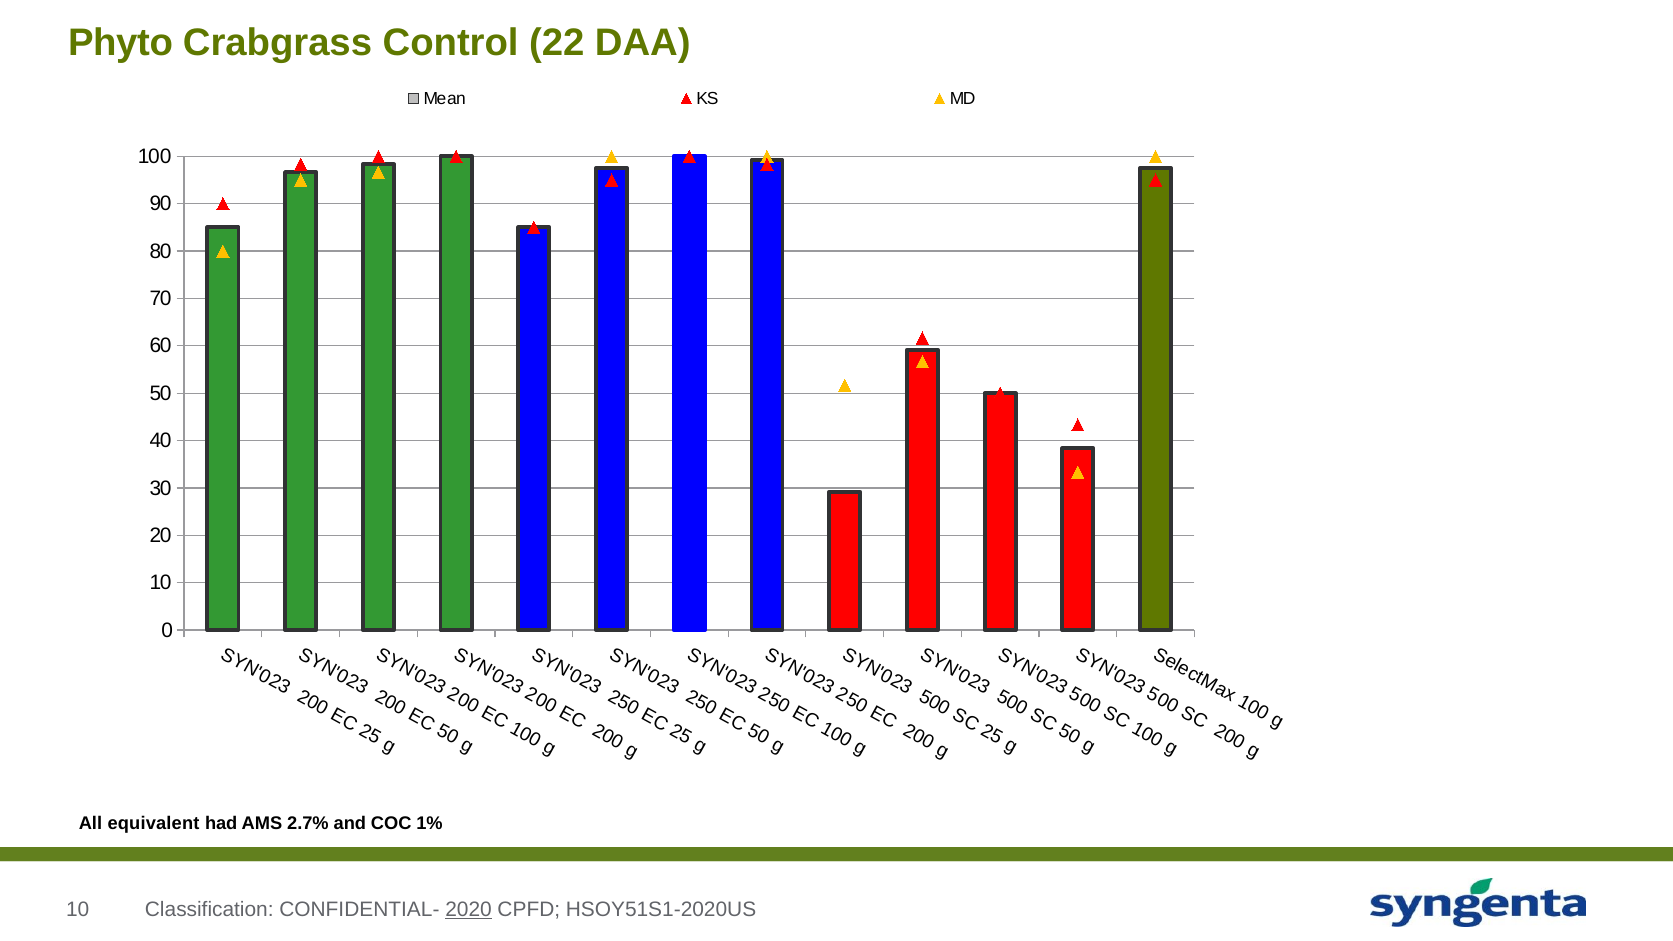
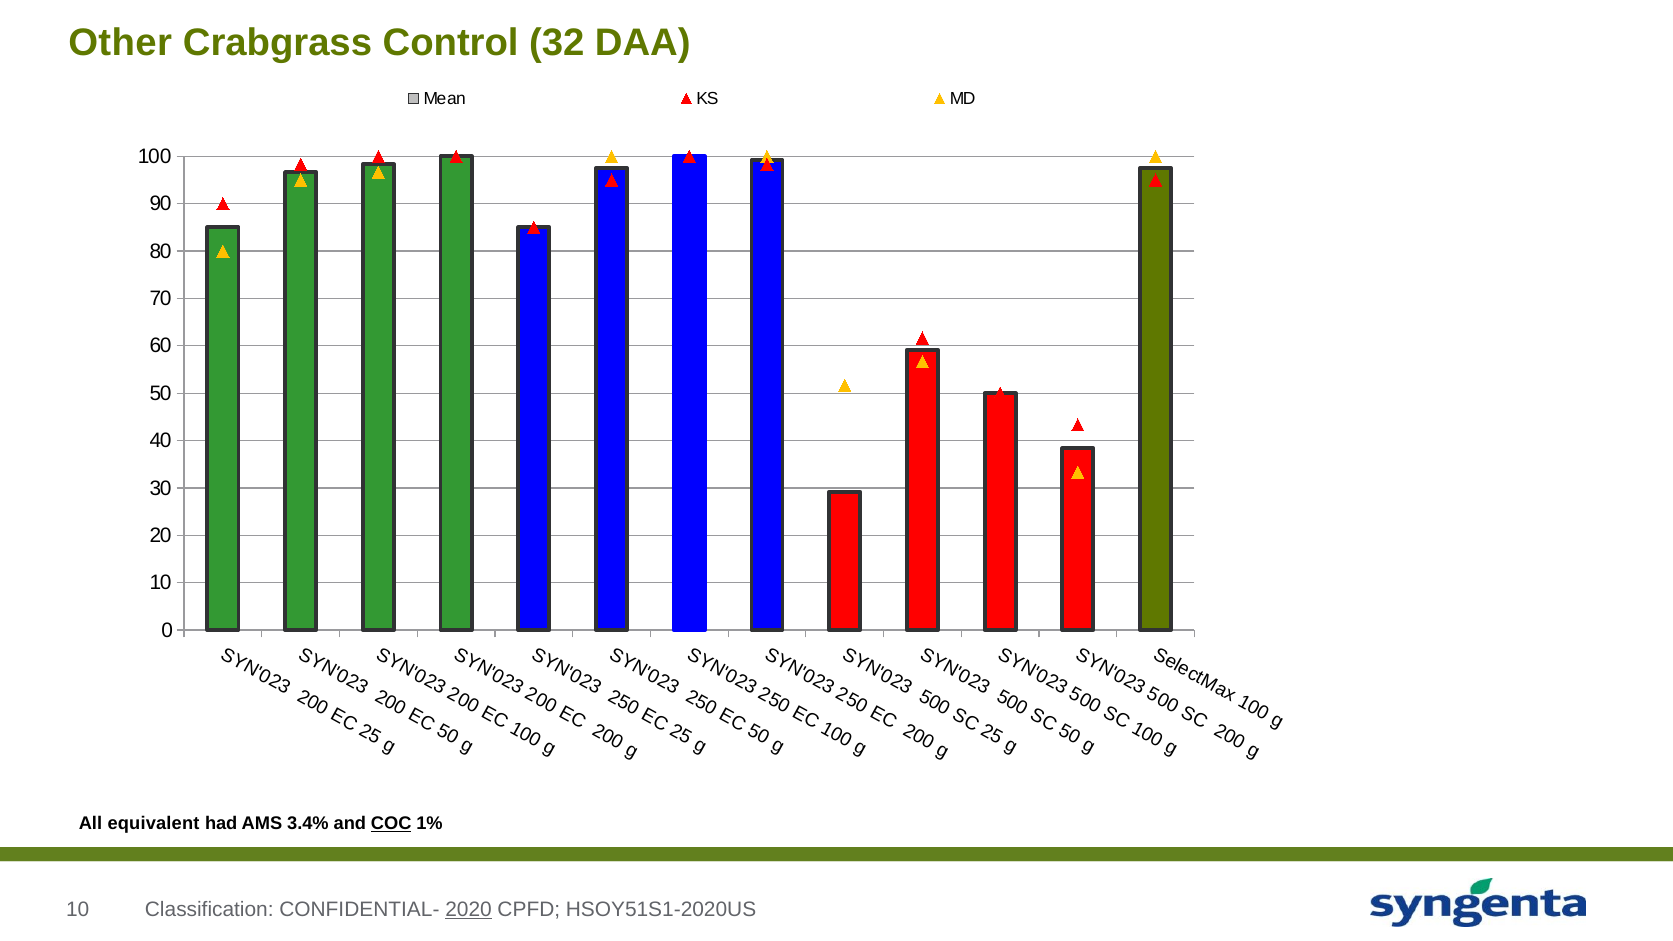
Phyto: Phyto -> Other (120, 42)
22: 22 -> 32 (557, 42)
2.7%: 2.7% -> 3.4% (308, 823)
COC underline: none -> present (391, 823)
